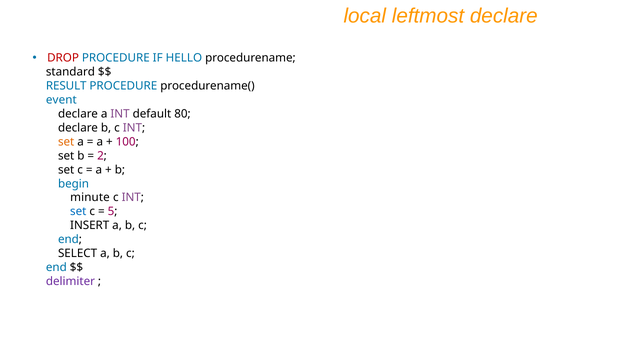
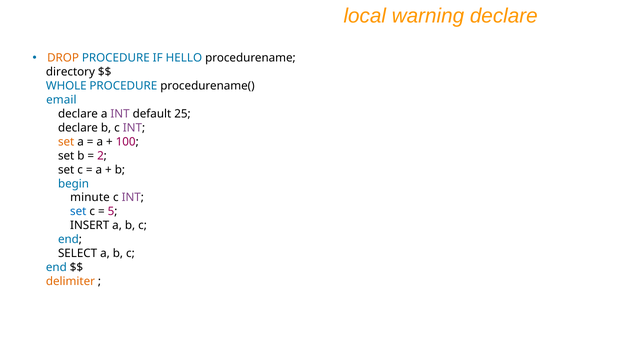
leftmost: leftmost -> warning (428, 16)
DROP colour: red -> orange (63, 58)
standard: standard -> directory (70, 72)
RESULT: RESULT -> WHOLE (66, 86)
event: event -> email (61, 100)
80: 80 -> 25 (182, 114)
delimiter colour: purple -> orange (70, 281)
